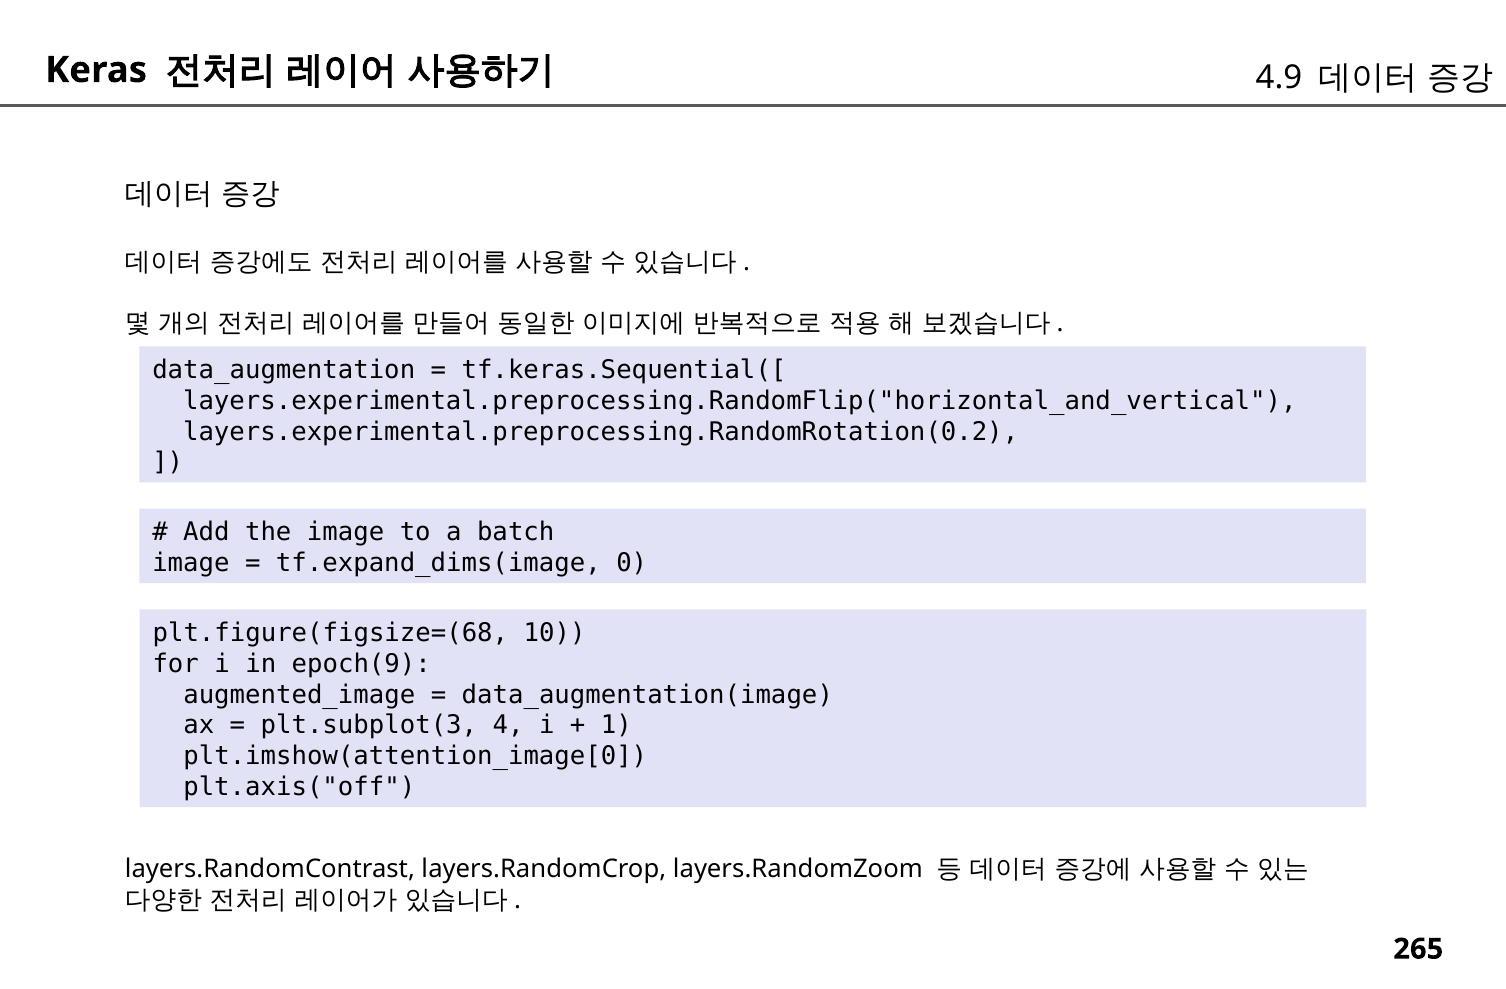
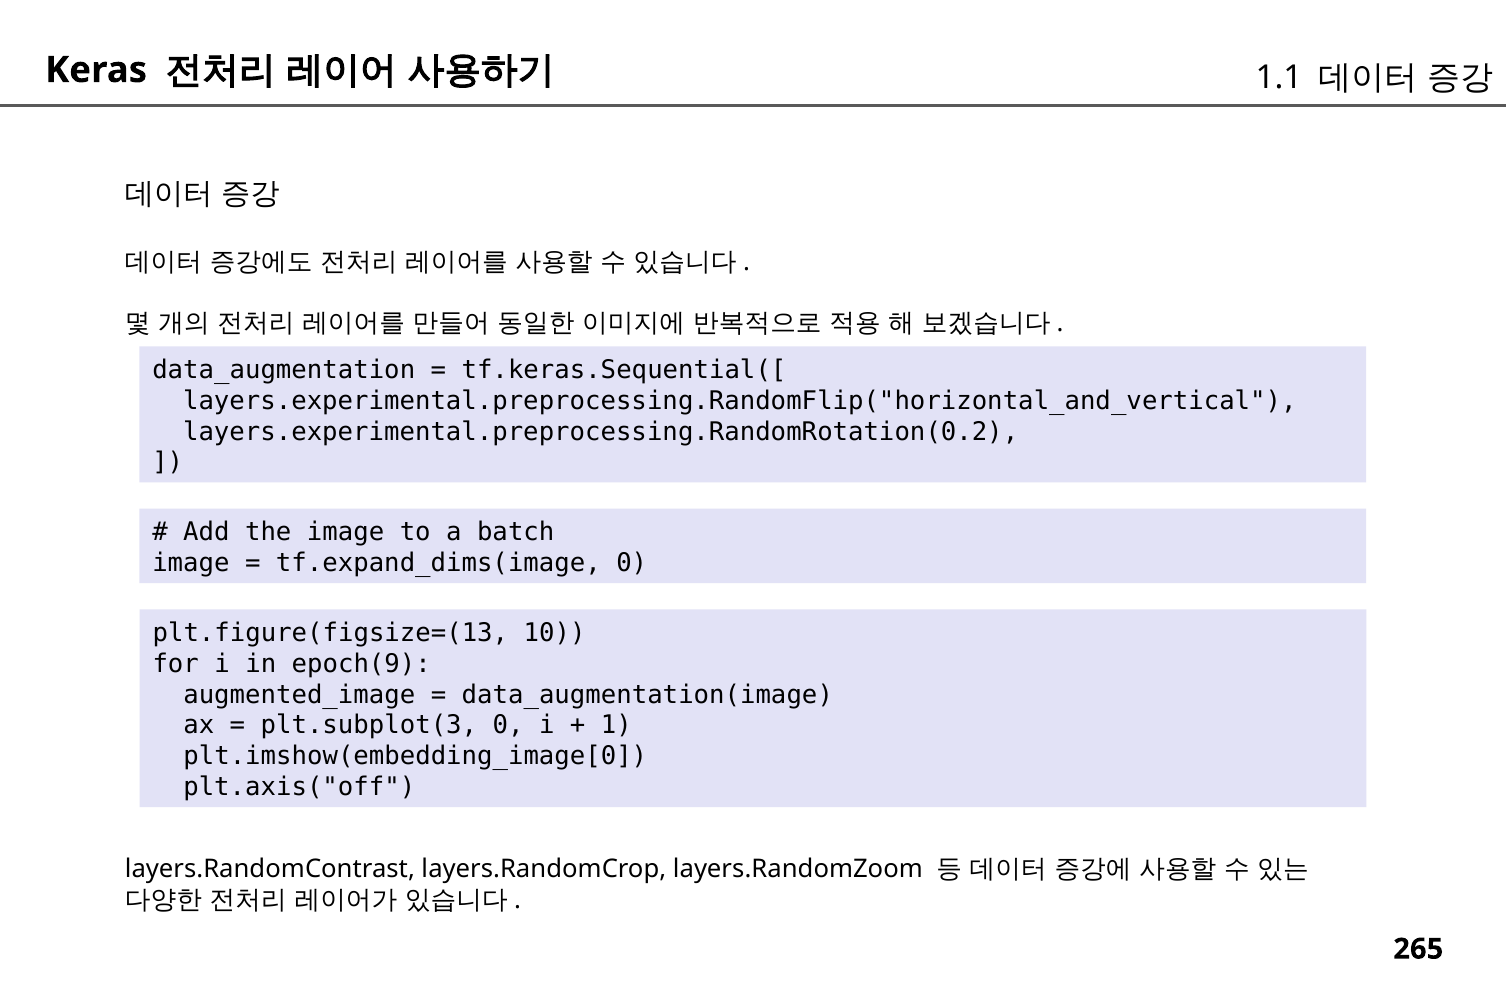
4.9: 4.9 -> 1.1 (1279, 77)
plt.figure(figsize=(68: plt.figure(figsize=(68 -> plt.figure(figsize=(13 (330, 633)
plt.subplot(3 4: 4 -> 0 (508, 726)
plt.imshow(attention_image[0: plt.imshow(attention_image[0 -> plt.imshow(embedding_image[0 (415, 756)
